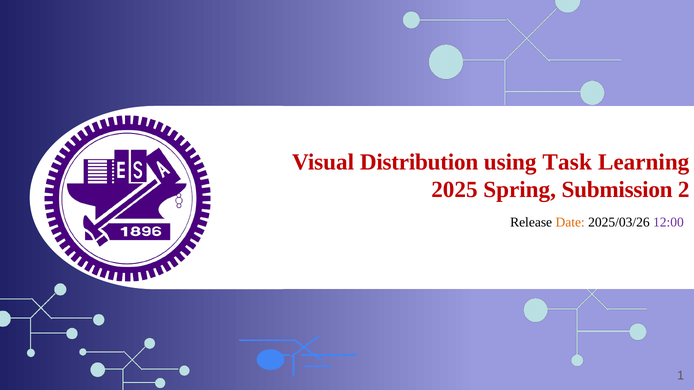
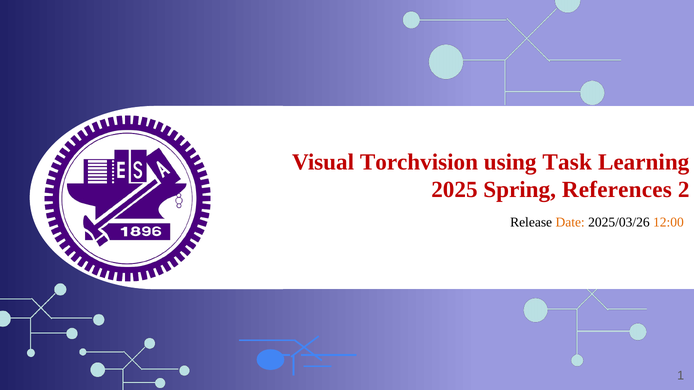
Distribution: Distribution -> Torchvision (419, 162)
Submission: Submission -> References (617, 190)
12:00 colour: purple -> orange (668, 222)
